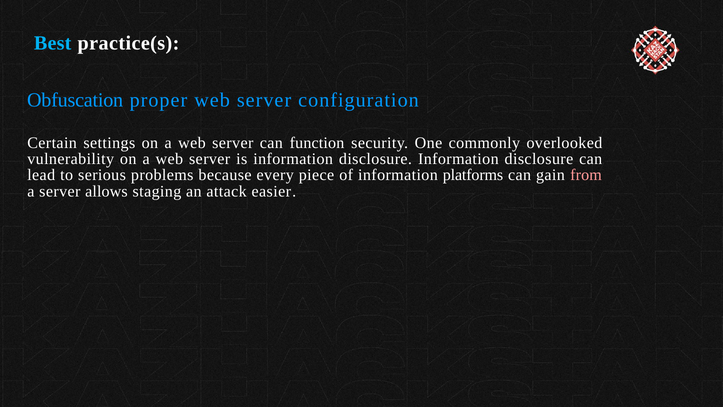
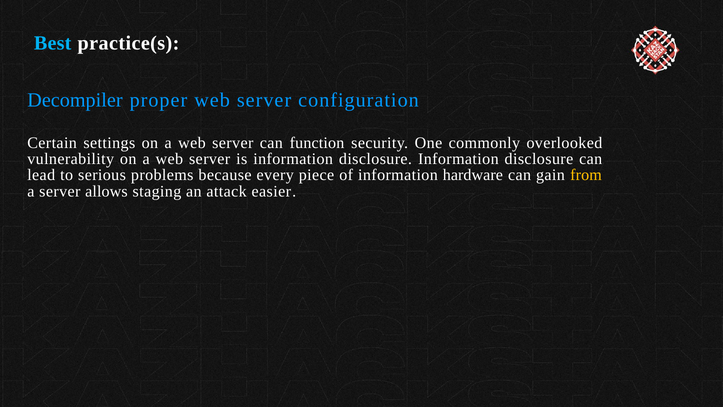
Obfuscation: Obfuscation -> Decompiler (75, 100)
platforms: platforms -> hardware (473, 175)
from colour: pink -> yellow (586, 175)
